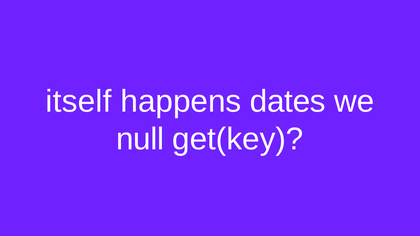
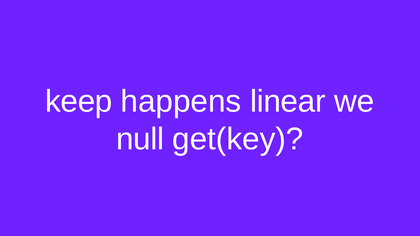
itself: itself -> keep (79, 101)
dates: dates -> linear (288, 101)
